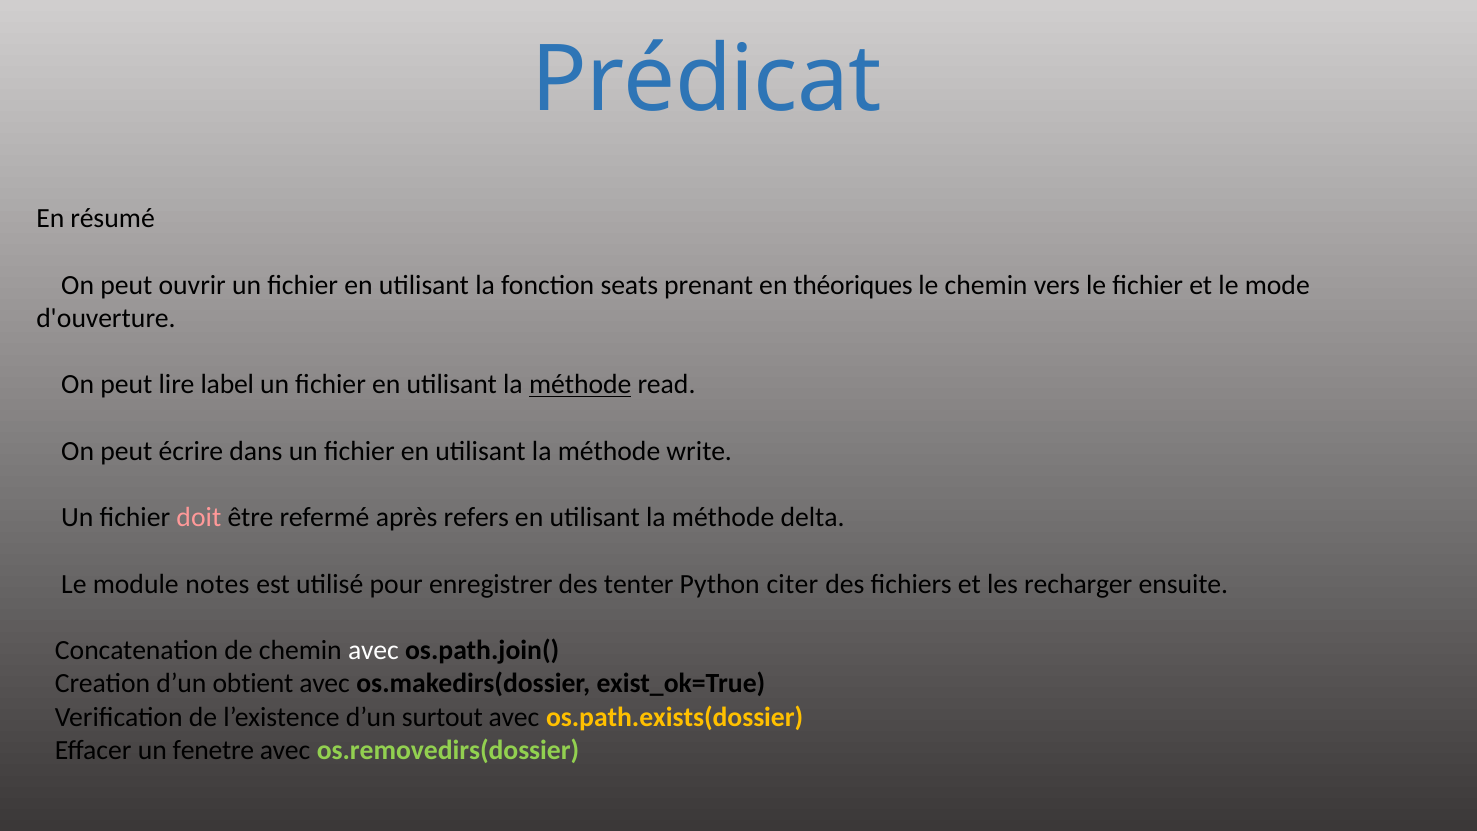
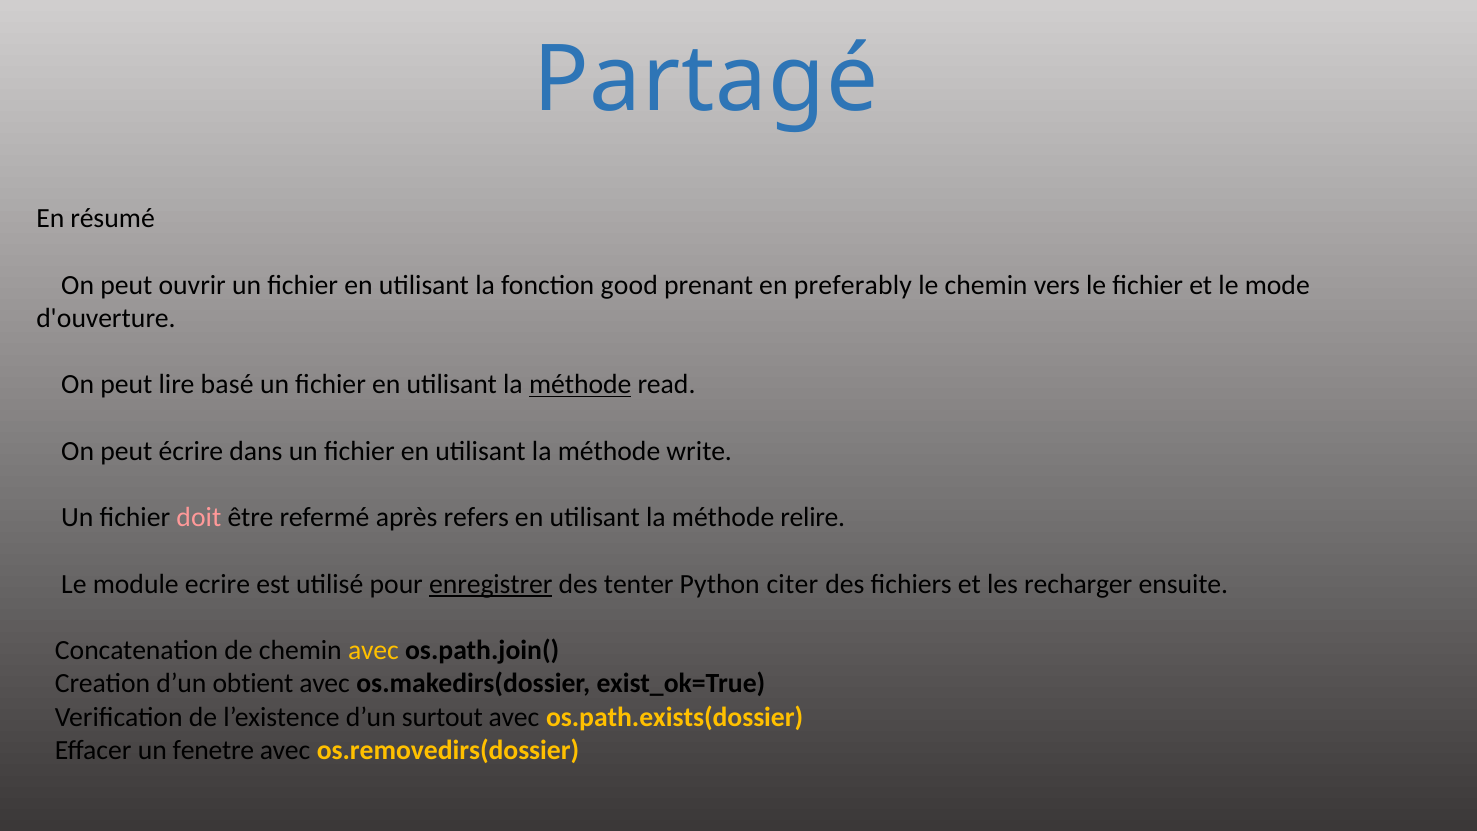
Prédicat: Prédicat -> Partagé (706, 80)
seats: seats -> good (629, 285)
théoriques: théoriques -> preferably (853, 285)
label: label -> basé (227, 385)
delta: delta -> relire (813, 517)
notes: notes -> ecrire (218, 584)
enregistrer underline: none -> present (491, 584)
avec colour: white -> yellow (373, 650)
os.removedirs(dossier colour: light green -> yellow (448, 750)
